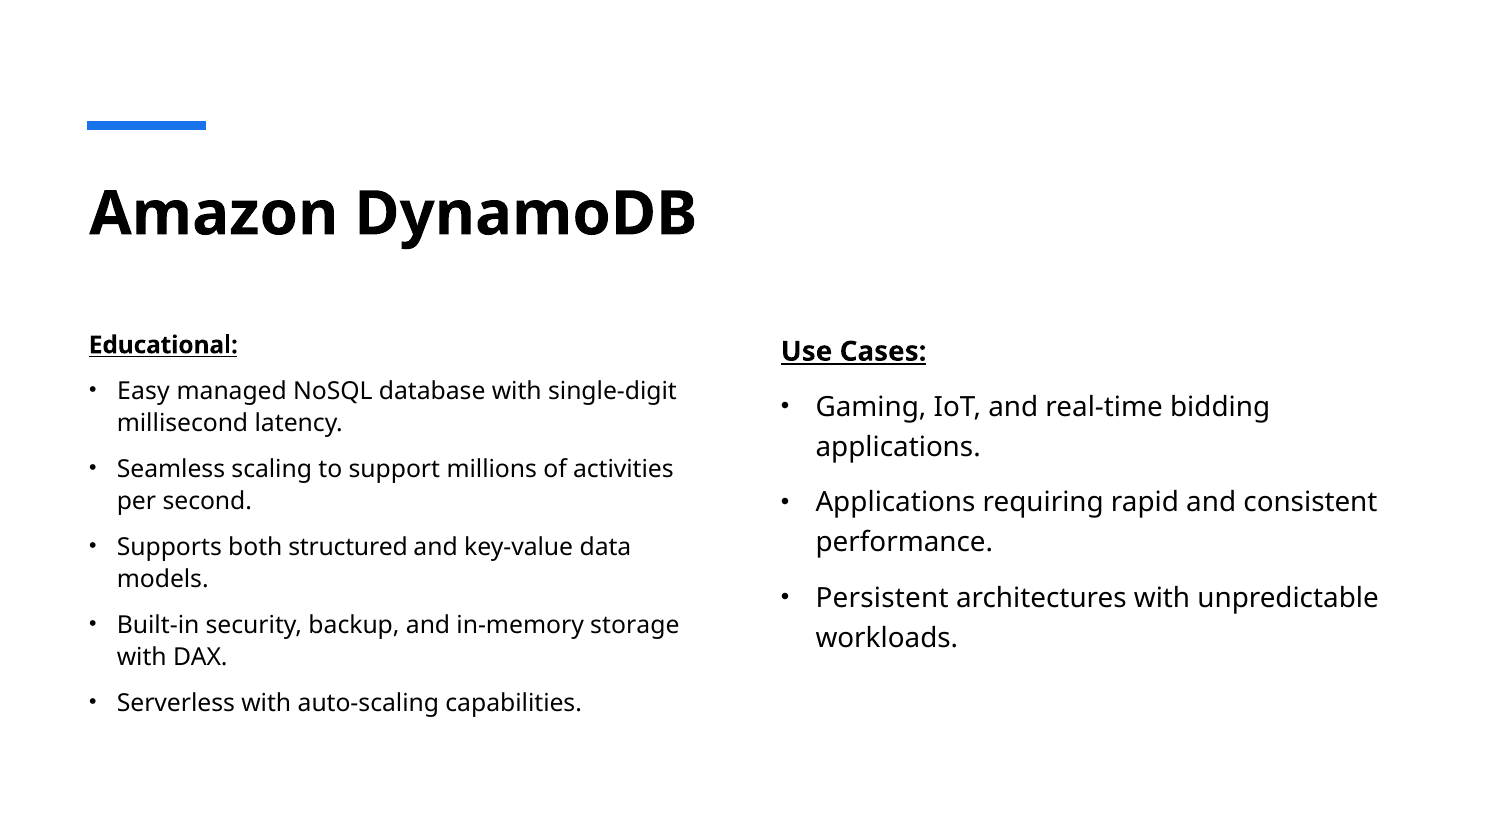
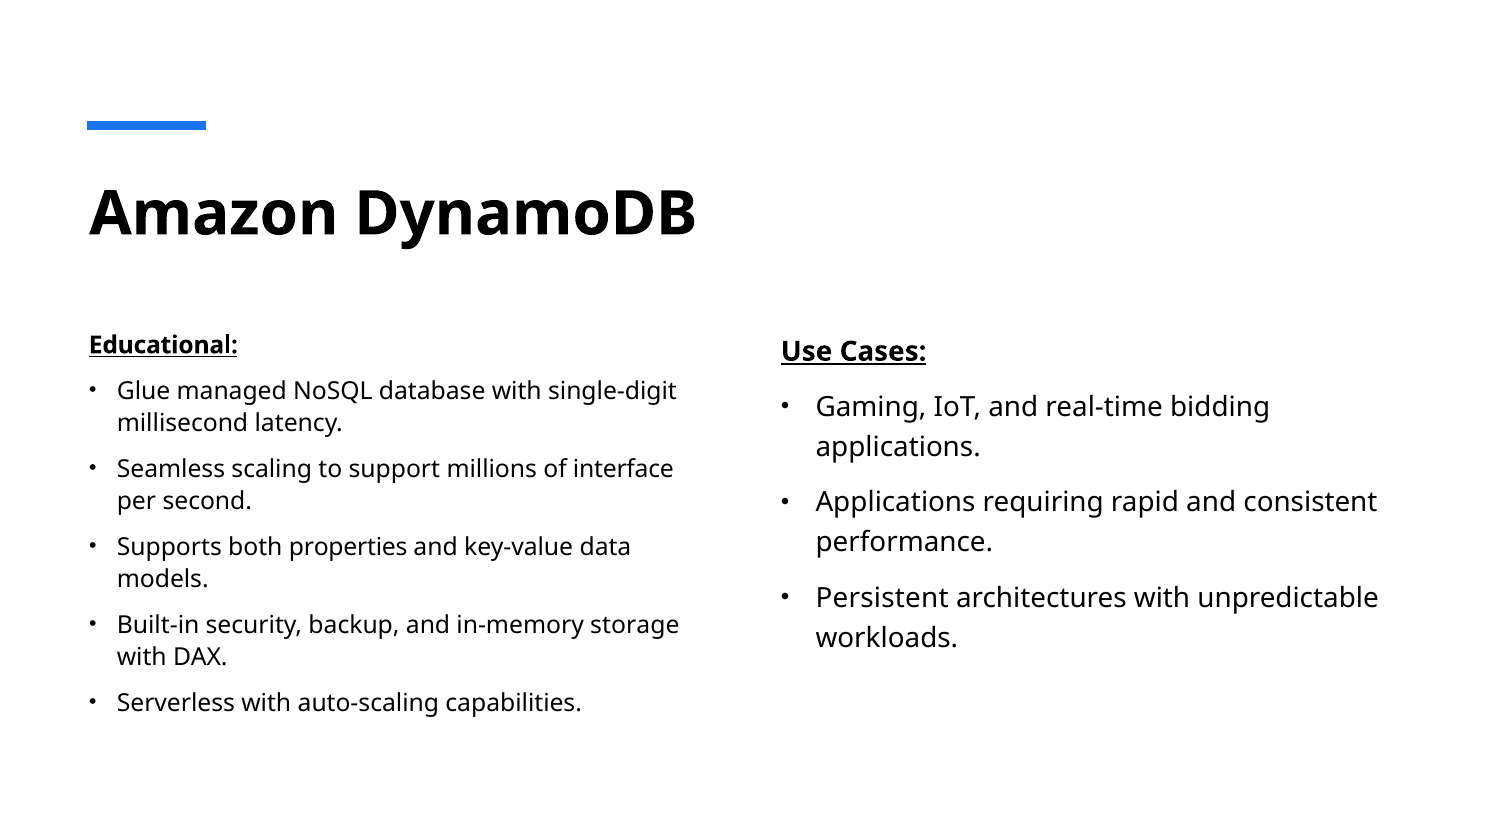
Easy: Easy -> Glue (144, 391)
activities: activities -> interface (623, 469)
structured: structured -> properties (348, 547)
